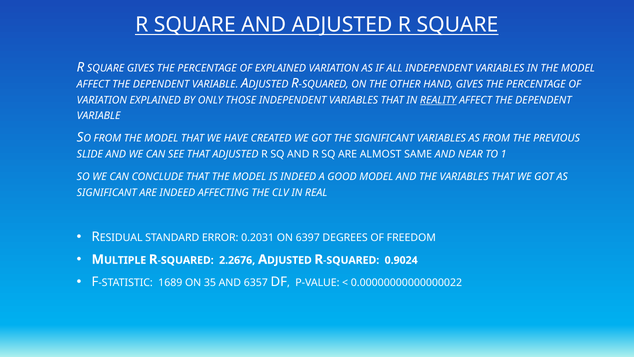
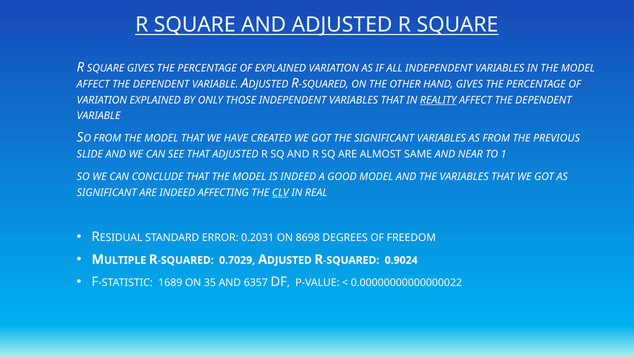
CLV underline: none -> present (280, 193)
6397: 6397 -> 8698 (308, 238)
2.2676: 2.2676 -> 0.7029 (237, 260)
